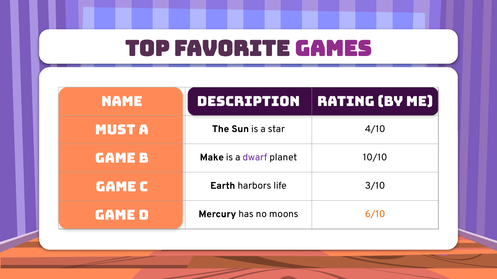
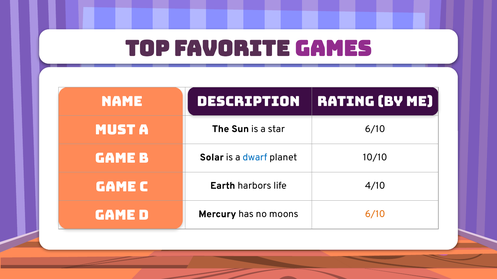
star 4/10: 4/10 -> 6/10 (375, 129)
Make: Make -> Solar (212, 158)
dwarf colour: purple -> blue (255, 158)
3/10: 3/10 -> 4/10 (375, 186)
